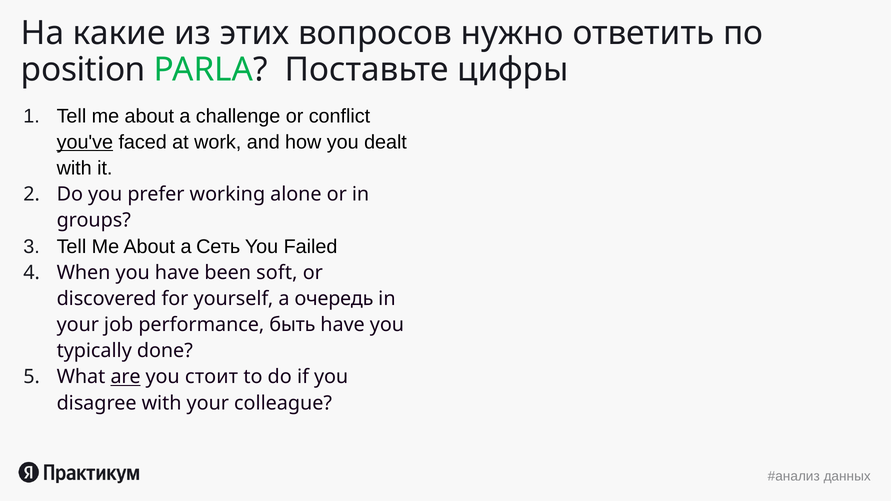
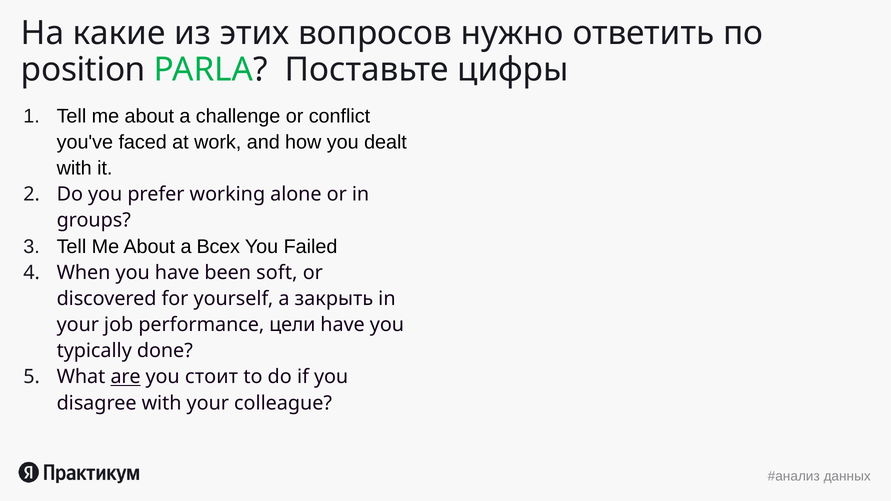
you've underline: present -> none (85, 142)
Сеть: Сеть -> Всех (218, 247)
очередь: очередь -> закрыть (334, 299)
быть: быть -> цели (292, 325)
